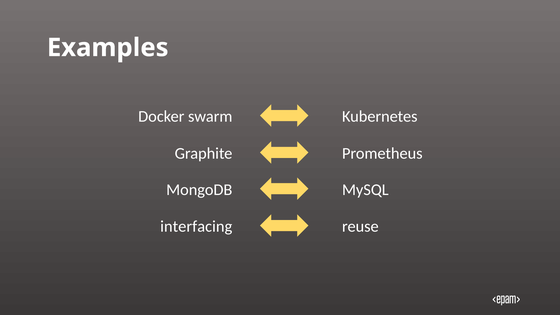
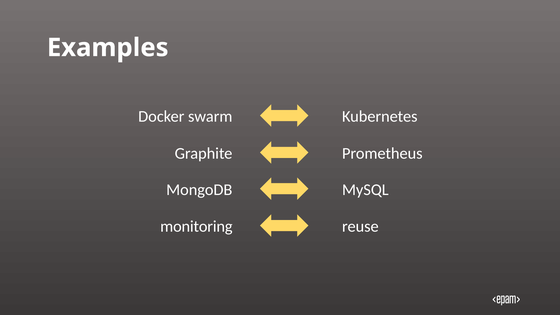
interfacing: interfacing -> monitoring (196, 227)
